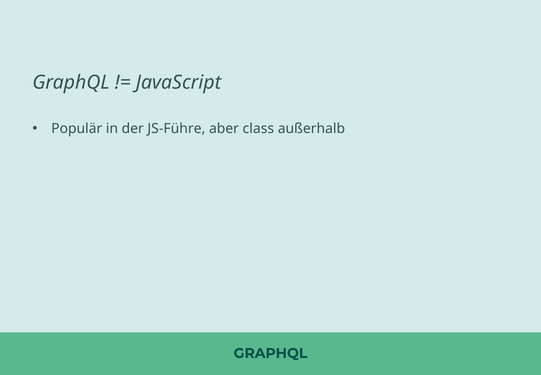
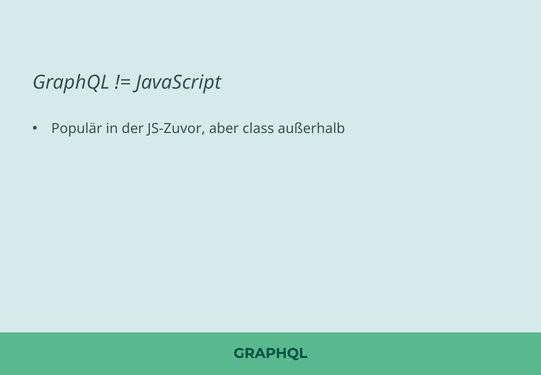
JS-Führe: JS-Führe -> JS-Zuvor (176, 129)
